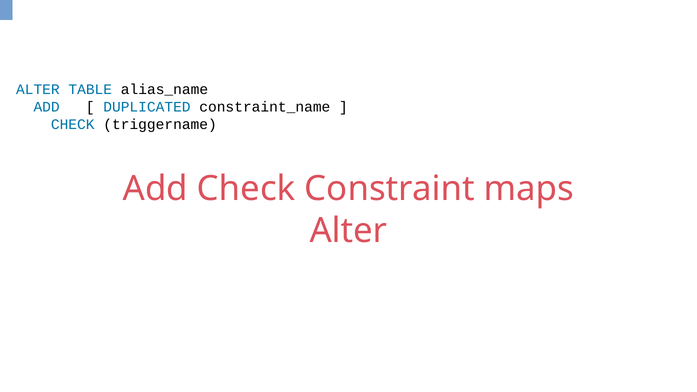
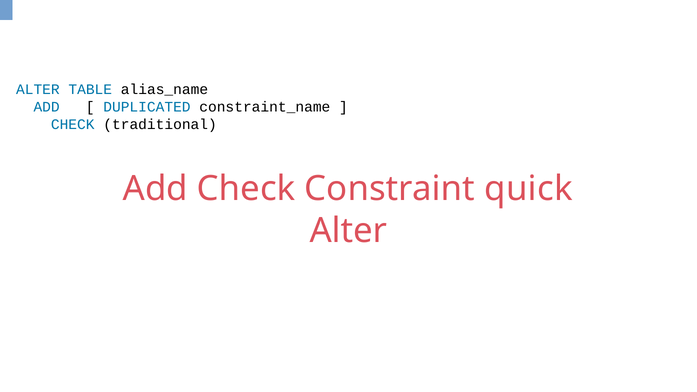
triggername: triggername -> traditional (160, 125)
maps: maps -> quick (529, 189)
